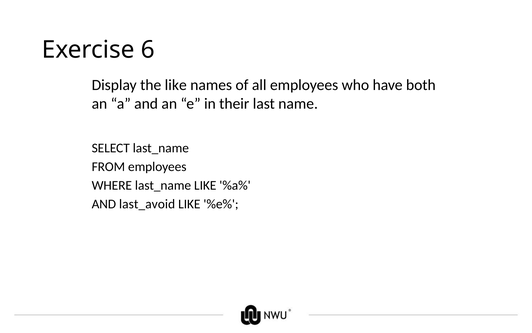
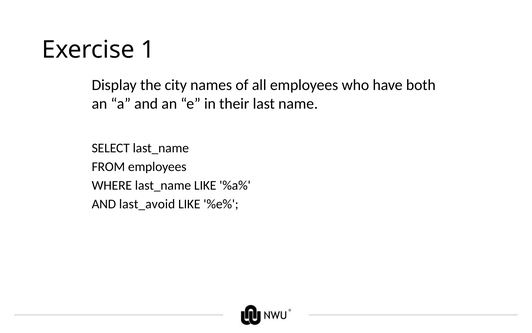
6: 6 -> 1 (148, 50)
the like: like -> city (176, 85)
